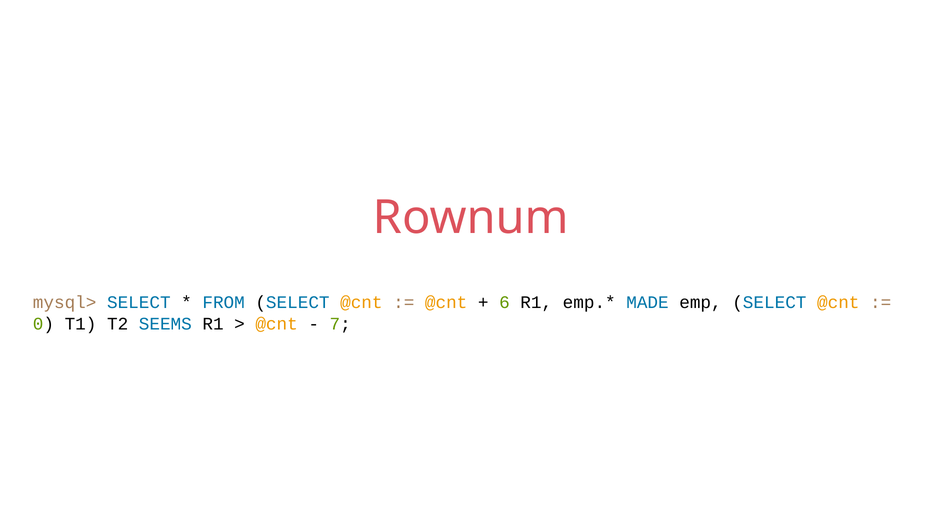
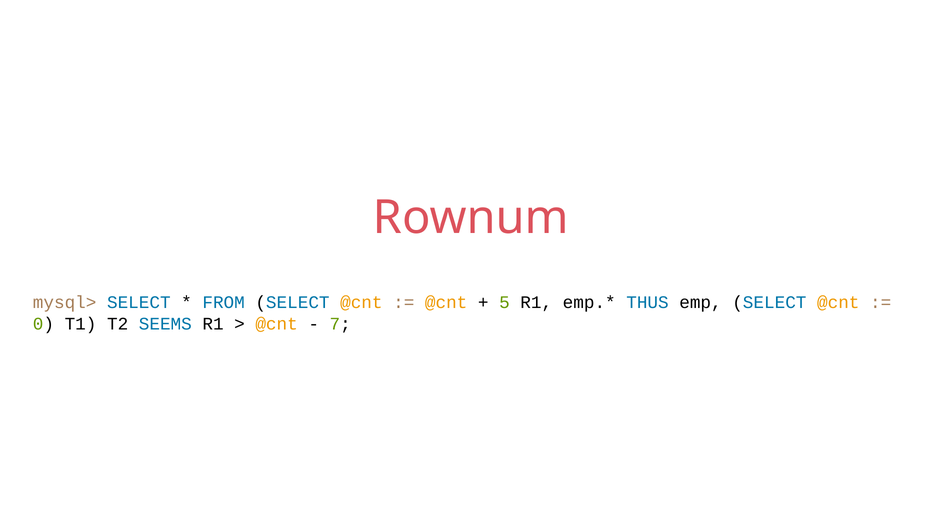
6: 6 -> 5 (504, 302)
MADE: MADE -> THUS (647, 302)
